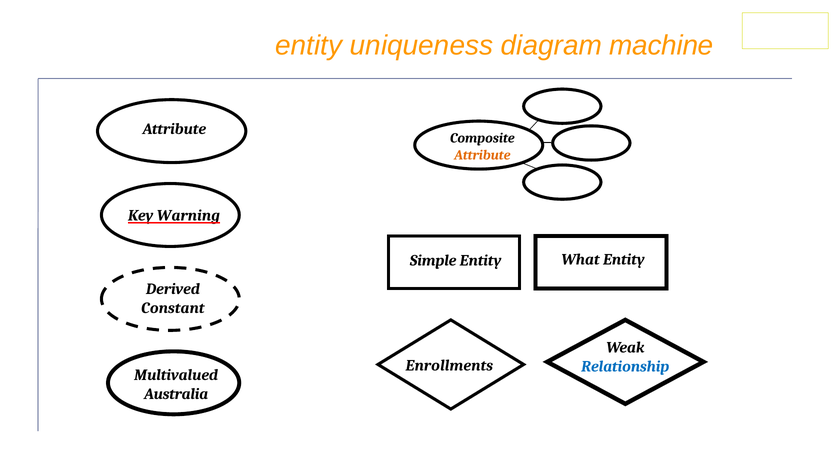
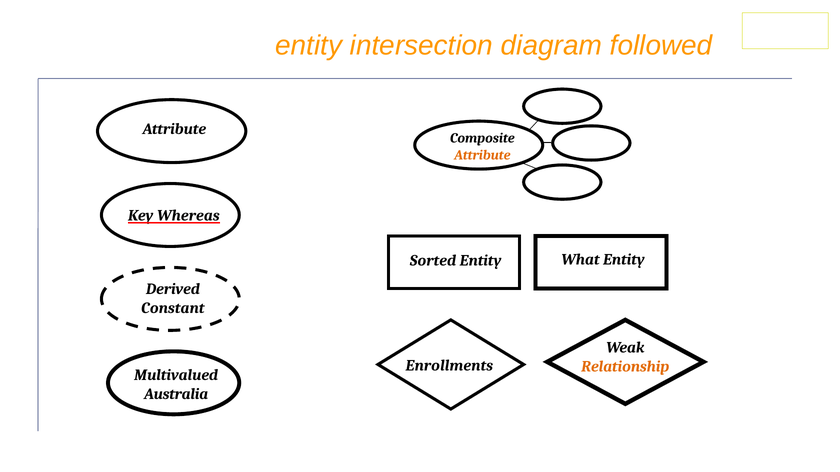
uniqueness: uniqueness -> intersection (421, 46)
machine: machine -> followed (661, 46)
Warning: Warning -> Whereas (188, 216)
Simple: Simple -> Sorted (433, 261)
Relationship colour: blue -> orange (625, 367)
